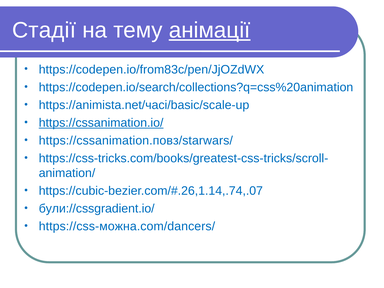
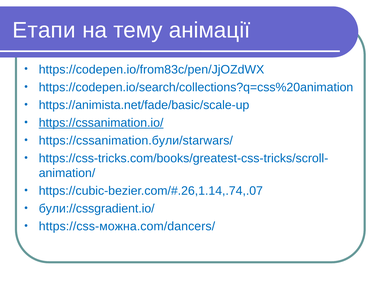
Стадії: Стадії -> Етапи (44, 30)
анімації underline: present -> none (210, 30)
https://animista.net/часі/basic/scale-up: https://animista.net/часі/basic/scale-up -> https://animista.net/fade/basic/scale-up (144, 105)
https://cssanimation.повз/starwars/: https://cssanimation.повз/starwars/ -> https://cssanimation.були/starwars/ (136, 141)
